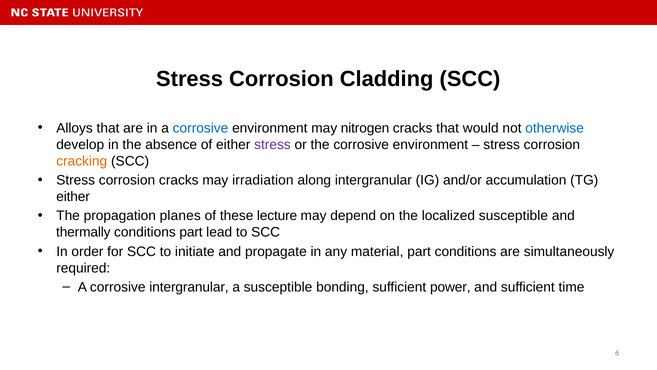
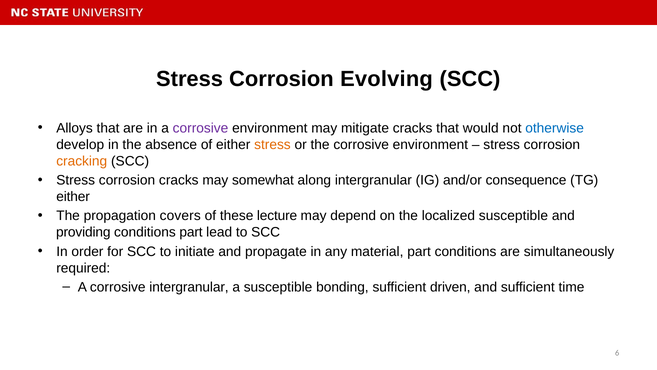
Cladding: Cladding -> Evolving (386, 79)
corrosive colour: blue -> purple (201, 128)
nitrogen: nitrogen -> mitigate (365, 128)
stress colour: purple -> orange (272, 144)
irradiation: irradiation -> somewhat (263, 180)
accumulation: accumulation -> consequence (526, 180)
planes: planes -> covers (180, 216)
thermally: thermally -> providing (83, 232)
power: power -> driven (450, 287)
